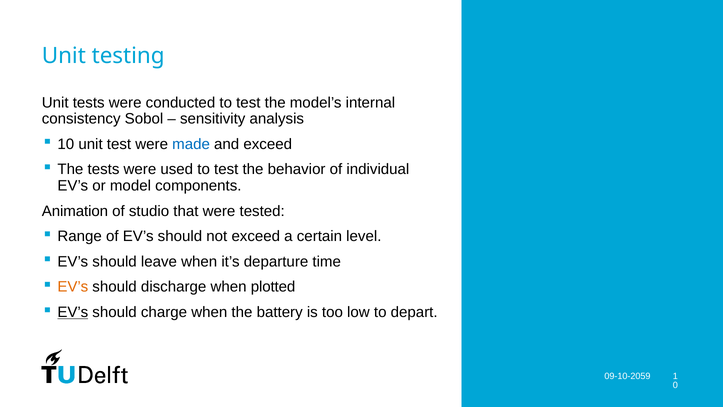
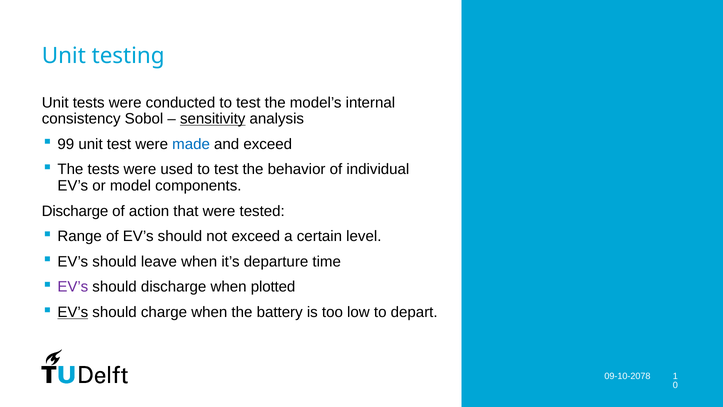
sensitivity underline: none -> present (213, 119)
10: 10 -> 99 (66, 144)
Animation: Animation -> Discharge (75, 211)
studio: studio -> action (149, 211)
EV’s colour: orange -> purple (73, 287)
09-10-2059: 09-10-2059 -> 09-10-2078 (627, 376)
